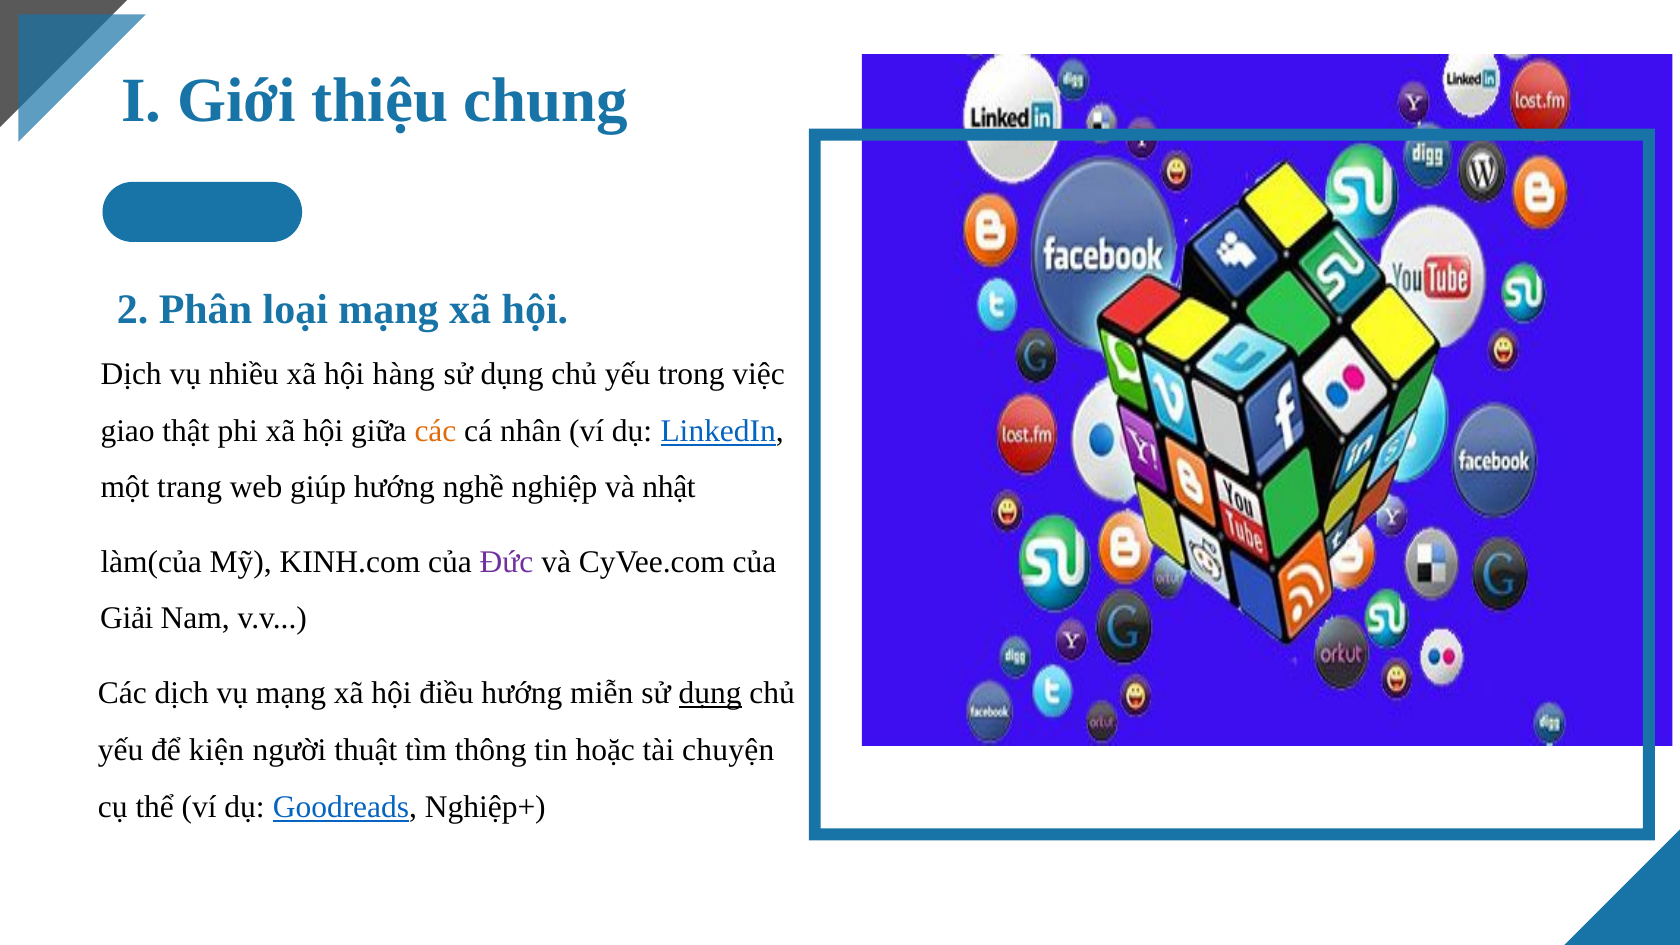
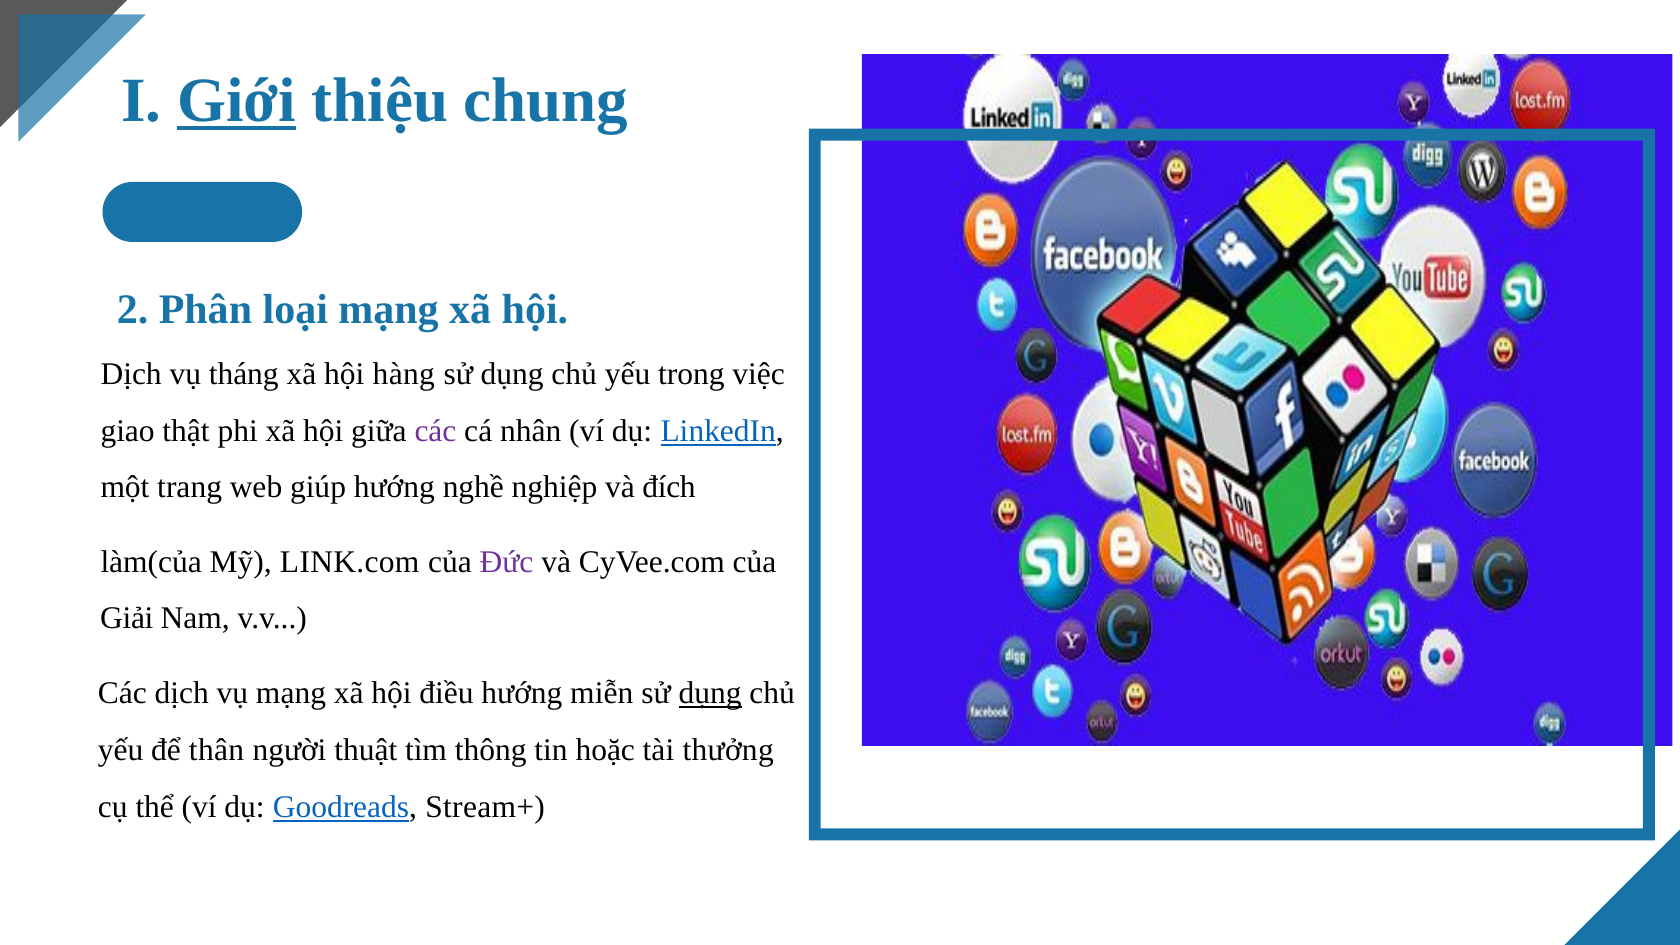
Giới underline: none -> present (237, 101)
nhiều: nhiều -> tháng (244, 374)
các colour: orange -> purple (435, 431)
nhật: nhật -> đích (669, 487)
KINH.com: KINH.com -> LINK.com (350, 562)
kiện: kiện -> thân (217, 750)
chuyện: chuyện -> thưởng (728, 750)
Nghiệp+: Nghiệp+ -> Stream+ (485, 807)
